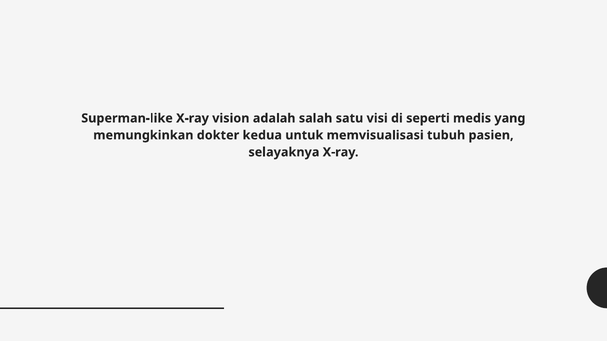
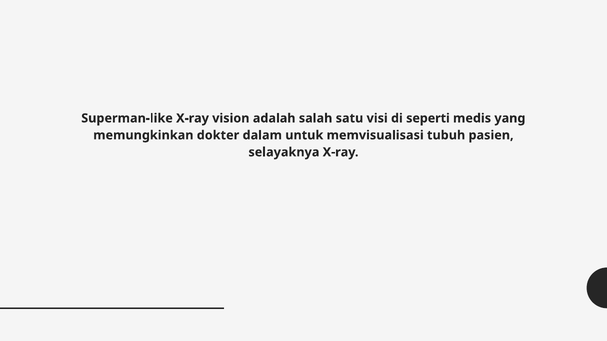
kedua: kedua -> dalam (262, 135)
